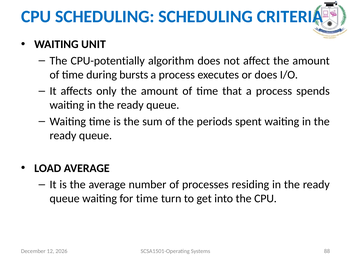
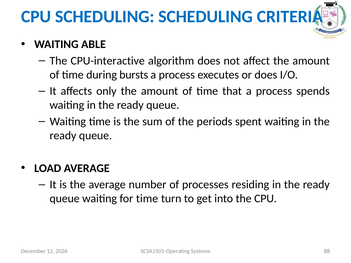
UNIT: UNIT -> ABLE (94, 44)
CPU-potentially: CPU-potentially -> CPU-interactive (108, 61)
